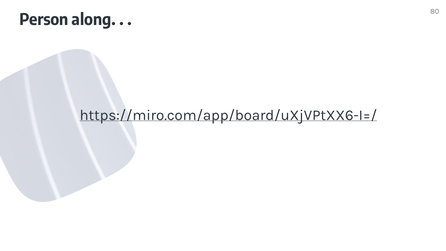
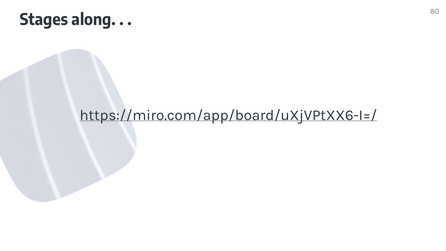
Person: Person -> Stages (44, 20)
